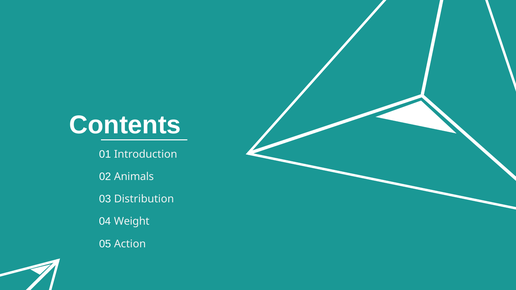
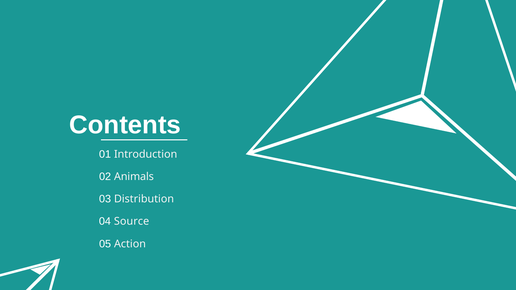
Weight: Weight -> Source (132, 222)
